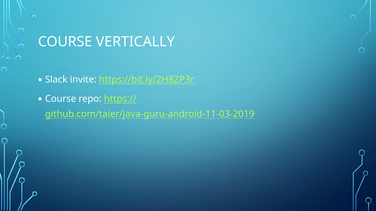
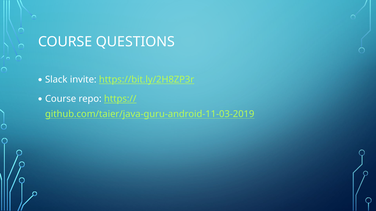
VERTICALLY: VERTICALLY -> QUESTIONS (135, 42)
